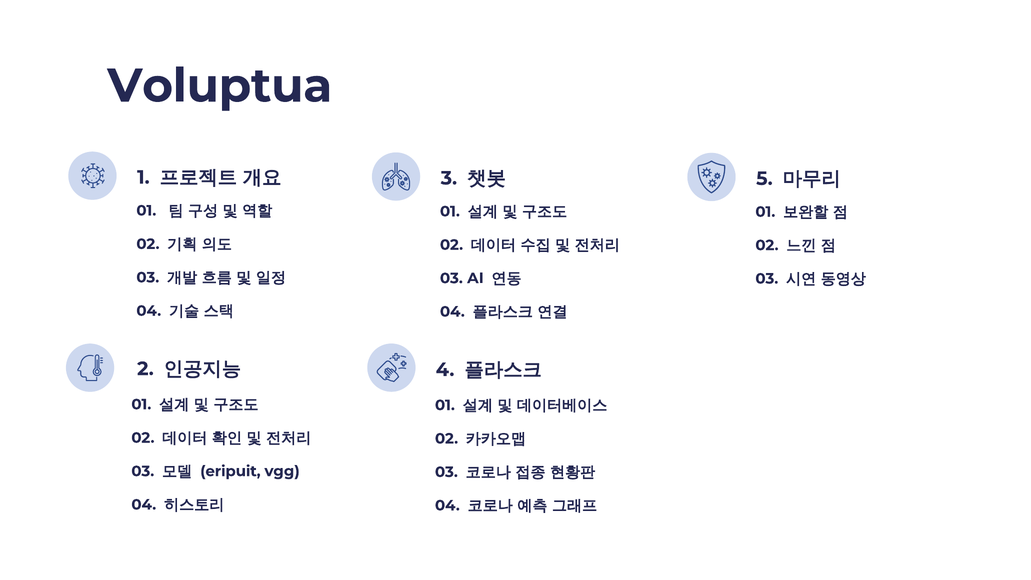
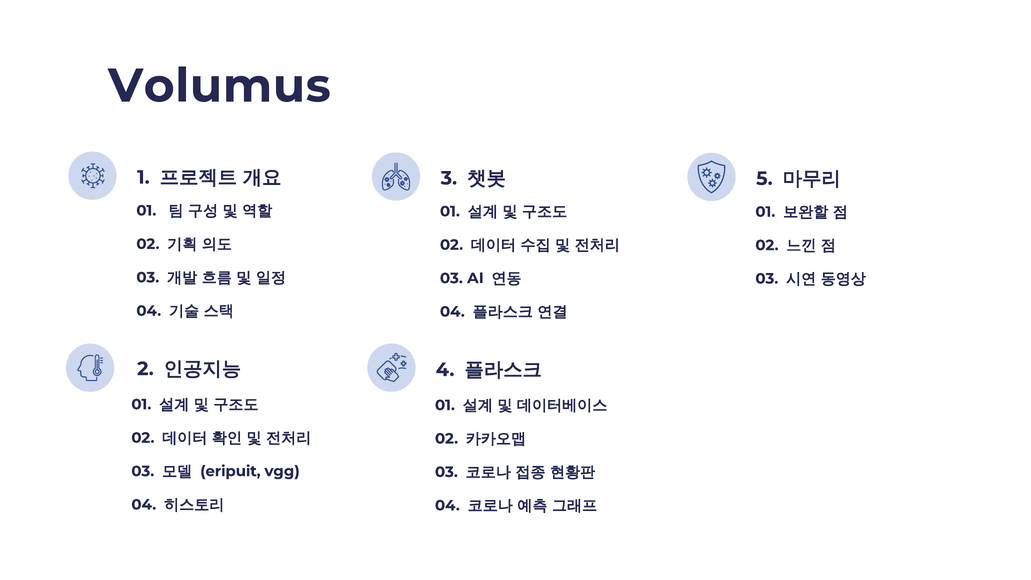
Voluptua: Voluptua -> Volumus (219, 86)
